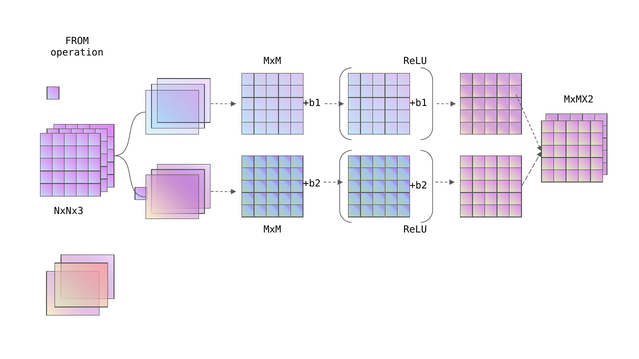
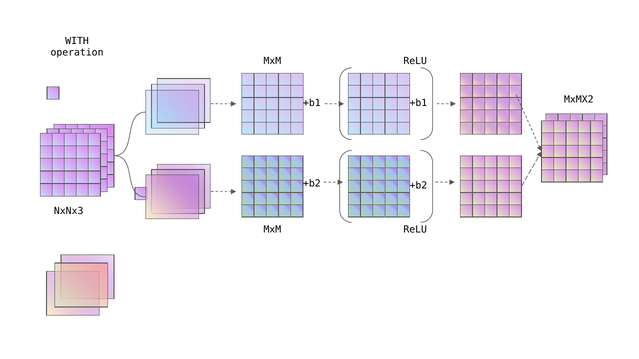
FROM: FROM -> WITH (77, 41)
